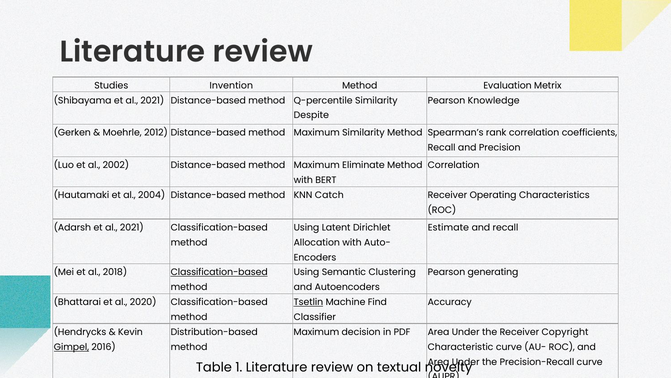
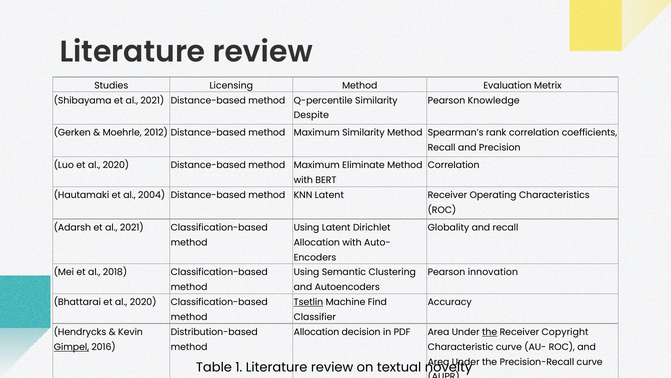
Invention: Invention -> Licensing (231, 85)
Luo et al 2002: 2002 -> 2020 (116, 165)
KNN Catch: Catch -> Latent (329, 195)
Estimate: Estimate -> Globality (448, 227)
Classification-based underline: present -> none (219, 272)
generating: generating -> innovation (493, 272)
Maximum: Maximum -> Allocation (316, 332)
the underline: none -> present (490, 332)
